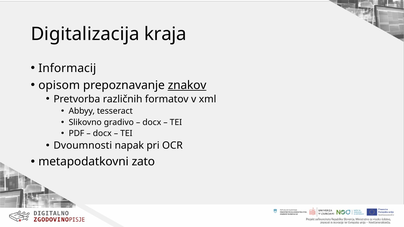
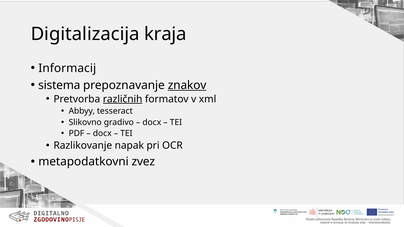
opisom: opisom -> sistema (59, 85)
različnih underline: none -> present (123, 99)
Dvoumnosti: Dvoumnosti -> Razlikovanje (83, 146)
zato: zato -> zvez (143, 162)
